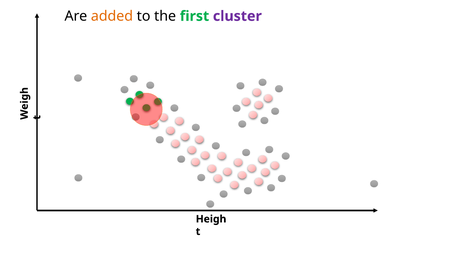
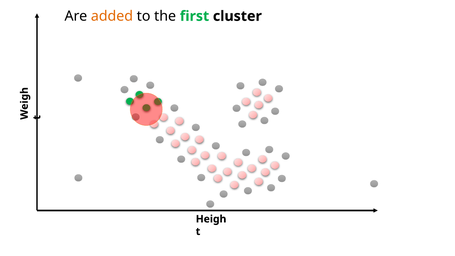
cluster colour: purple -> black (237, 16)
